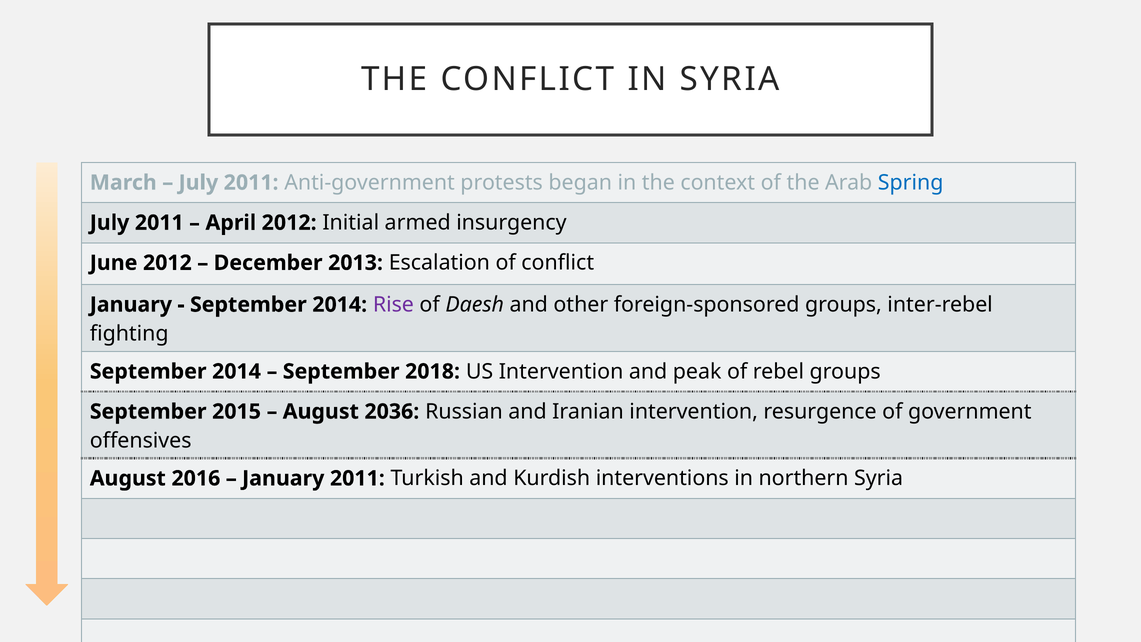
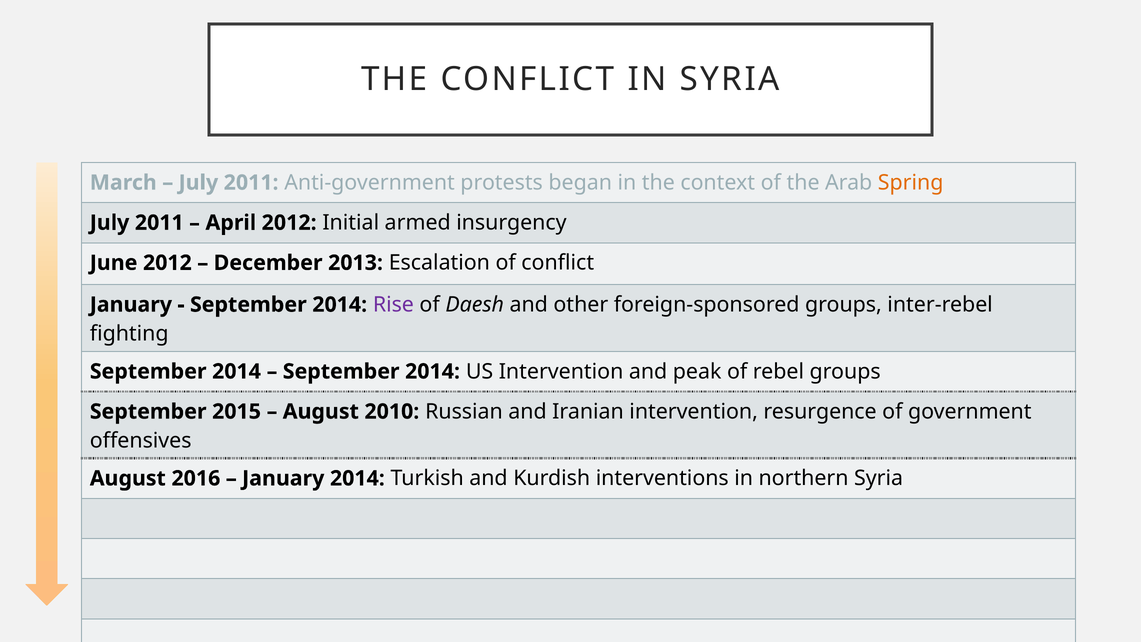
Spring colour: blue -> orange (911, 183)
2018: 2018 -> 2014 (433, 371)
2036: 2036 -> 2010 (392, 411)
January 2011: 2011 -> 2014 (357, 478)
